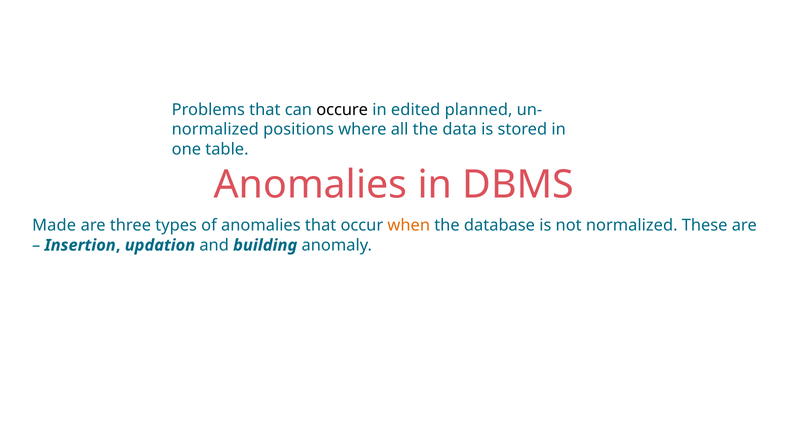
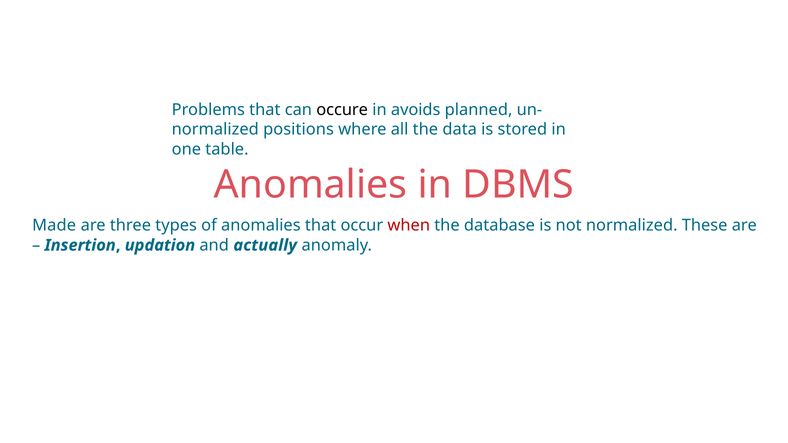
edited: edited -> avoids (416, 110)
when colour: orange -> red (409, 226)
building: building -> actually (265, 245)
